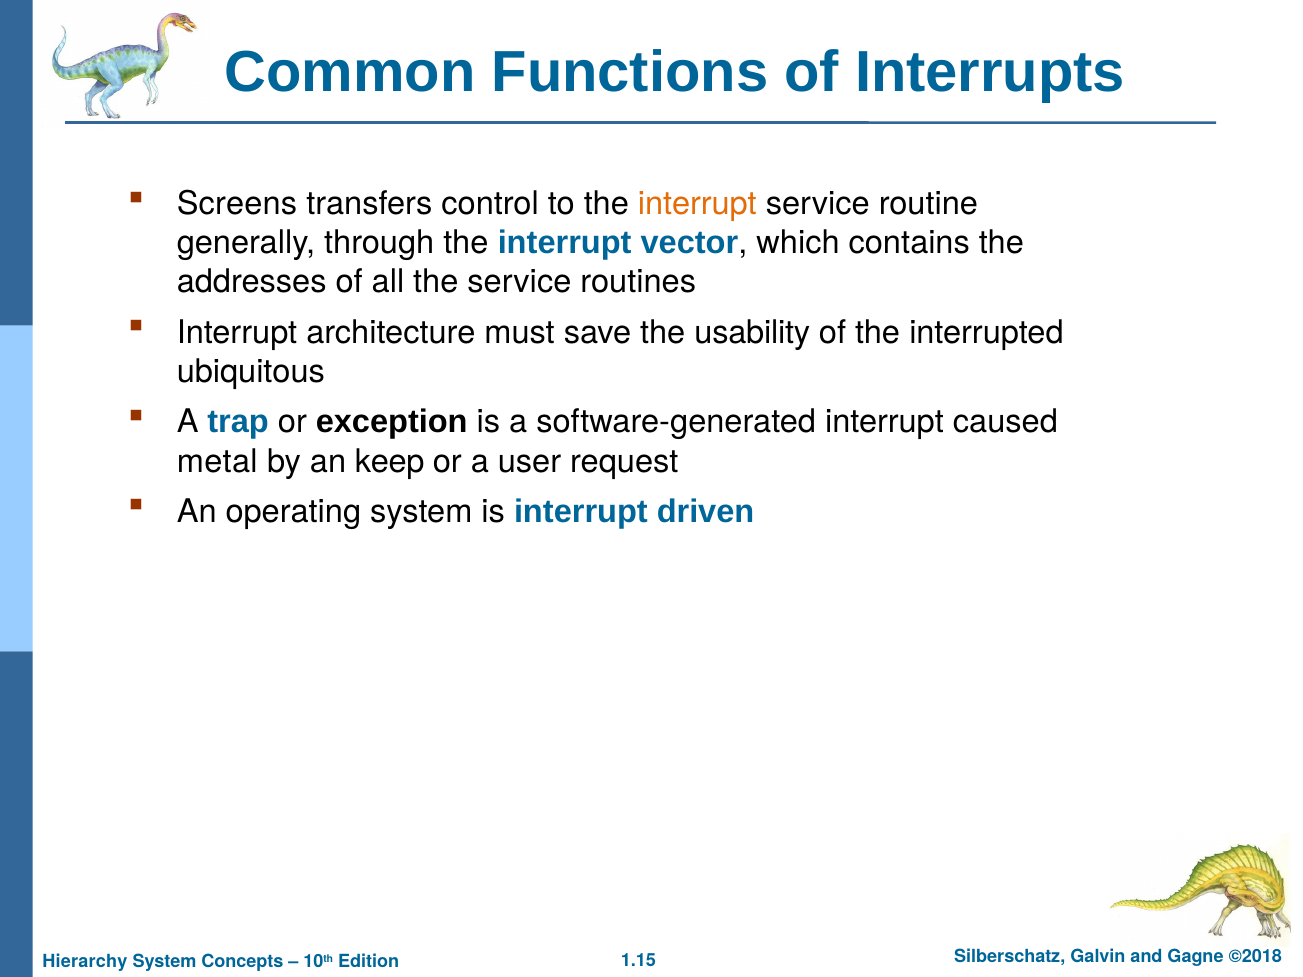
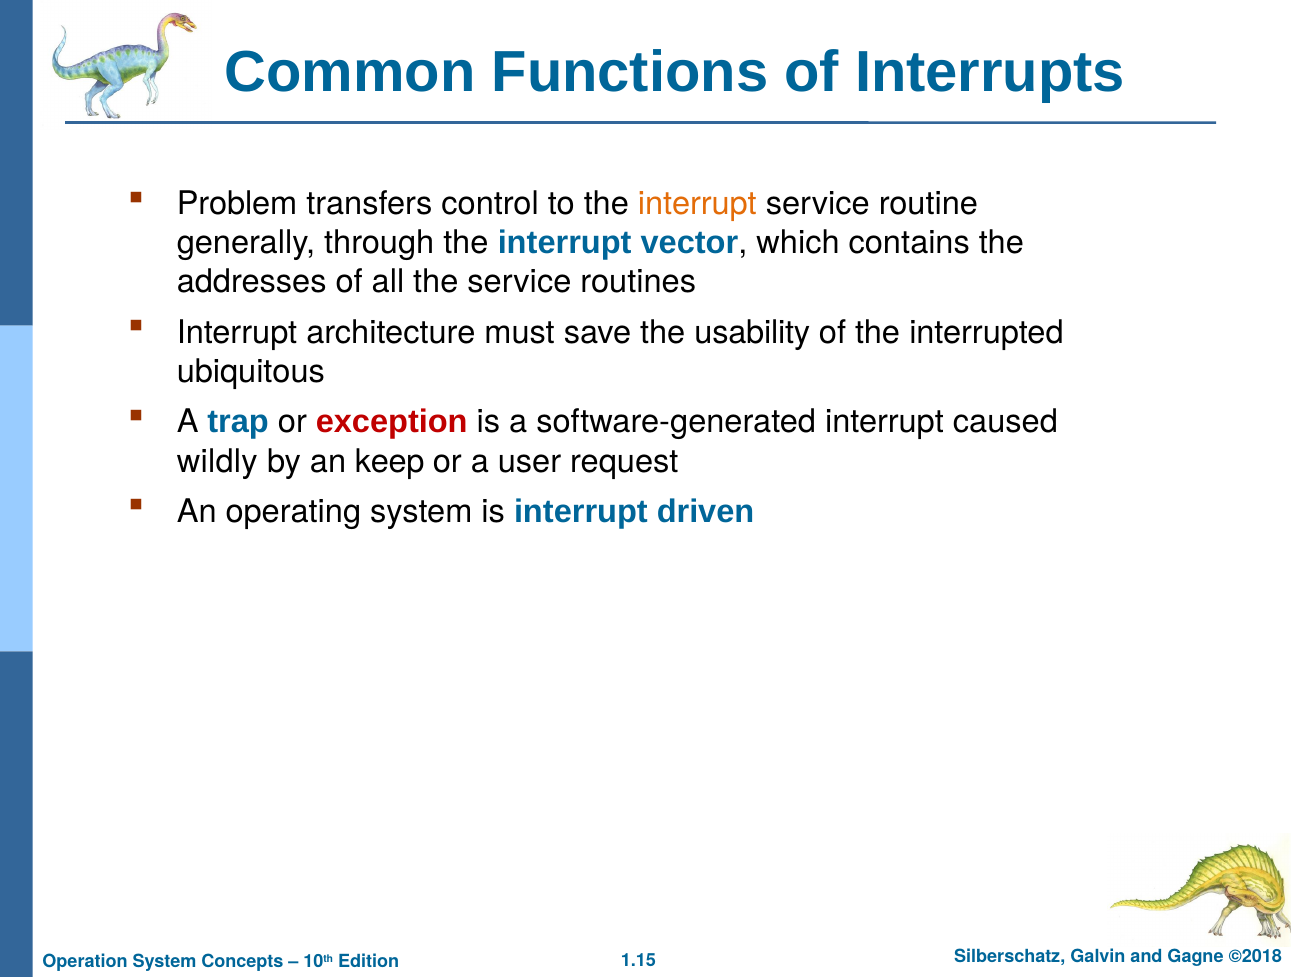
Screens: Screens -> Problem (237, 204)
exception colour: black -> red (392, 422)
metal: metal -> wildly (217, 461)
Hierarchy: Hierarchy -> Operation (85, 962)
